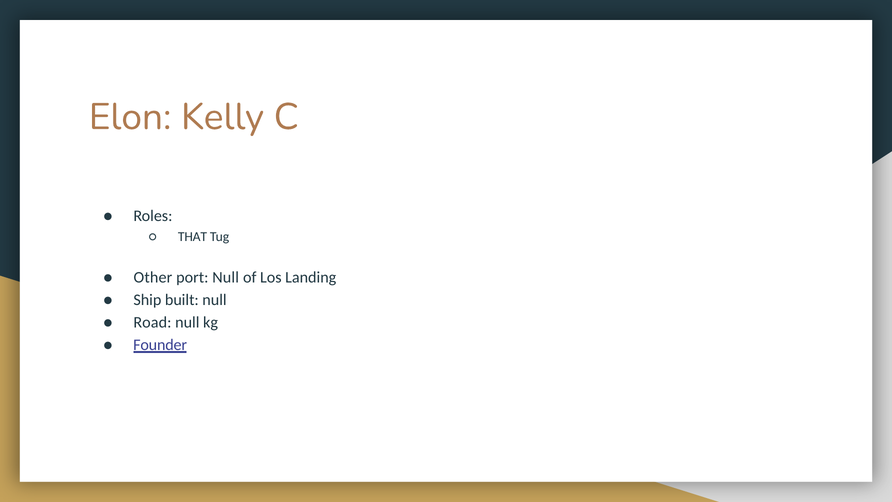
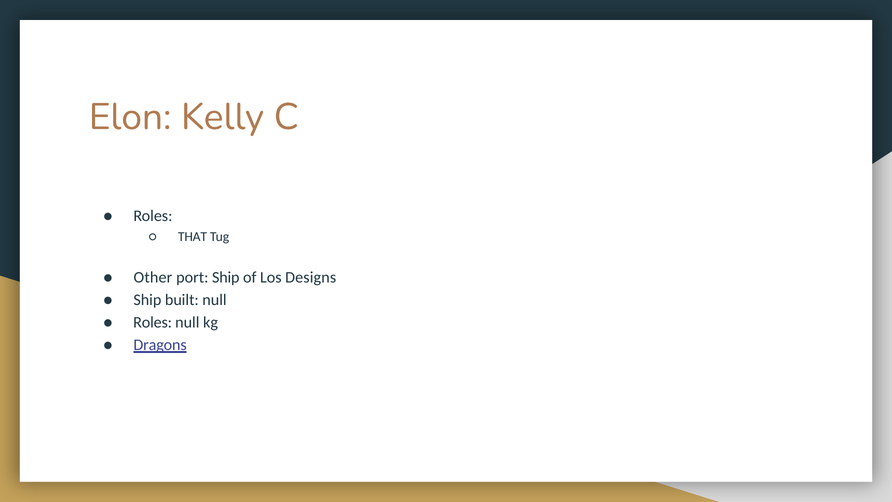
port Null: Null -> Ship (226, 277)
Landing: Landing -> Designs (311, 277)
Road: Road -> Roles (153, 322)
Founder: Founder -> Dragons (160, 345)
